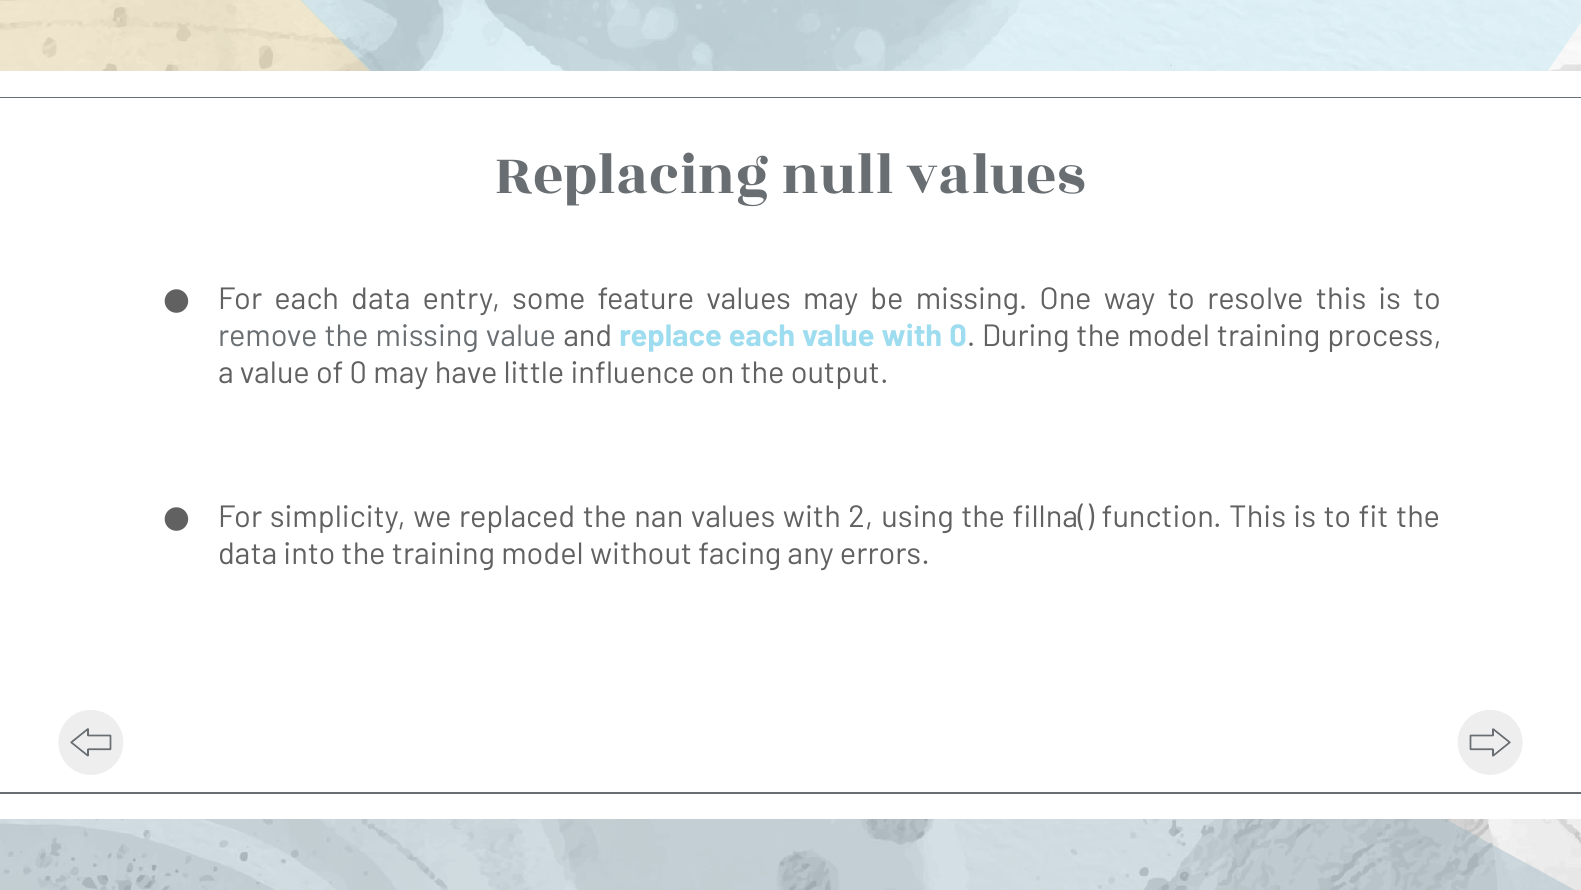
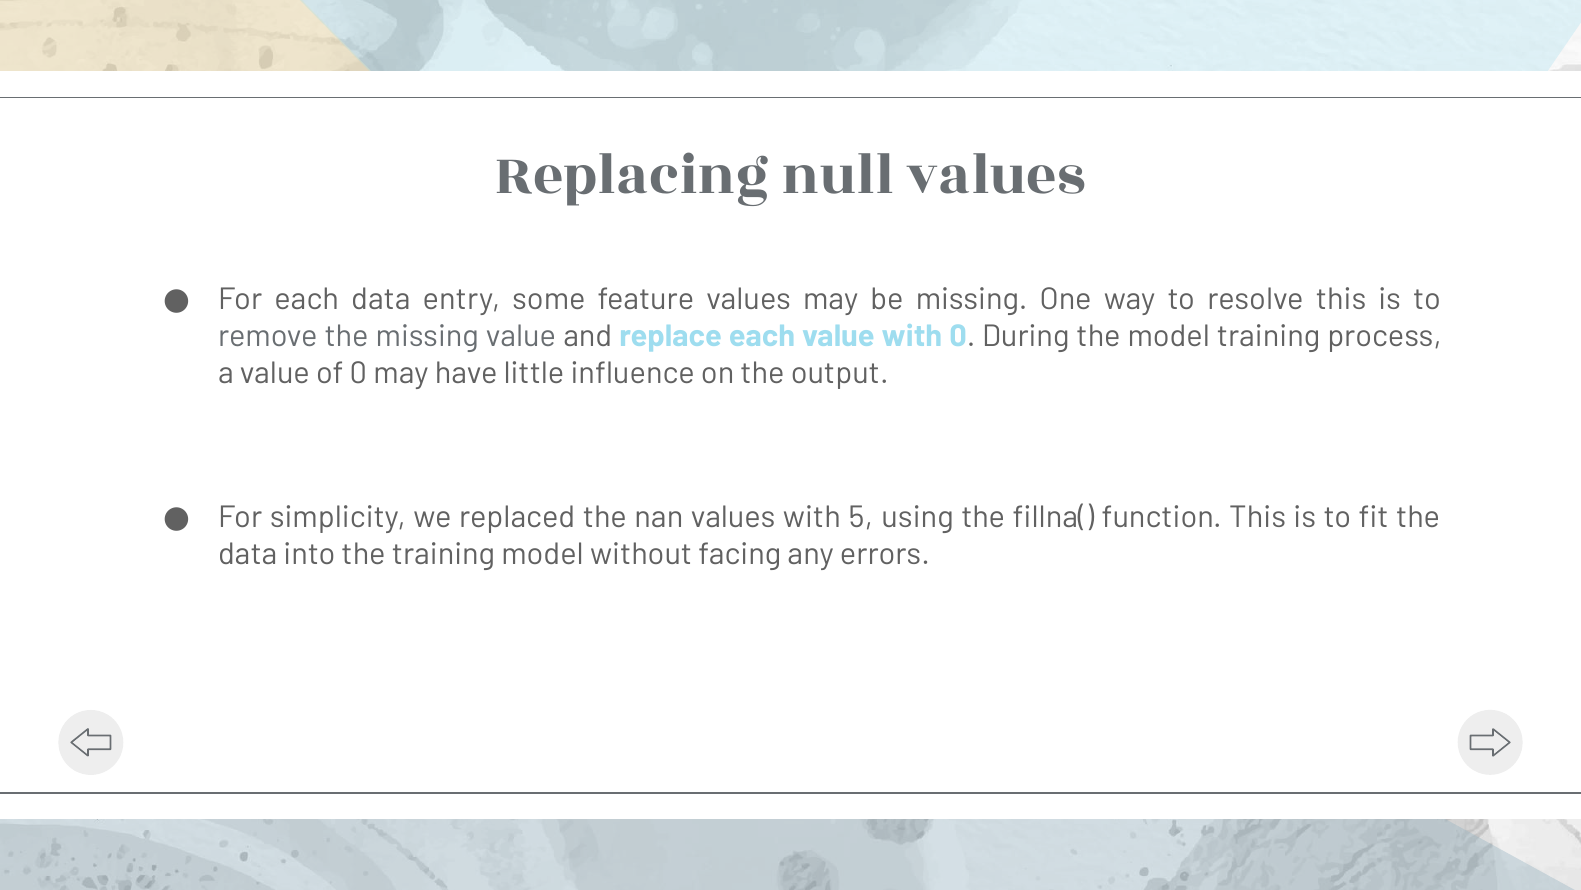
2: 2 -> 5 (861, 517)
